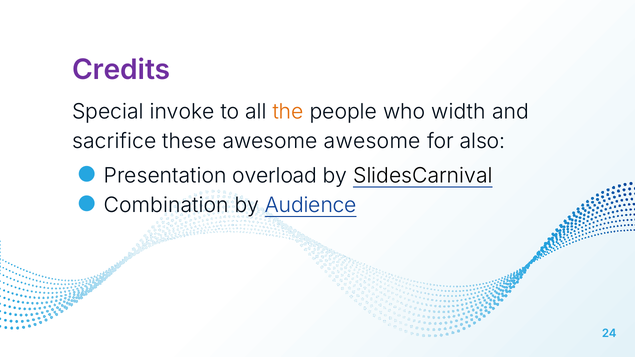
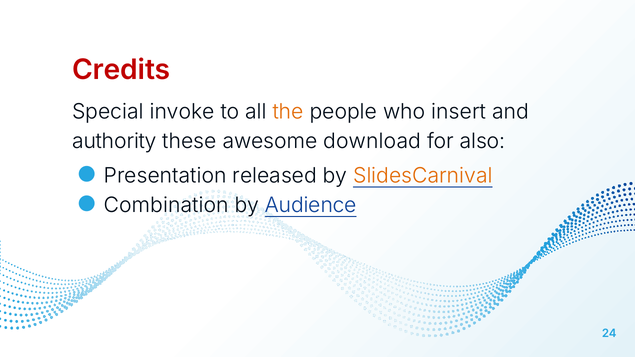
Credits colour: purple -> red (121, 70)
width: width -> insert (459, 112)
sacrifice: sacrifice -> authority (114, 141)
awesome awesome: awesome -> download (372, 141)
overload: overload -> released (275, 176)
SlidesCarnival colour: black -> orange (423, 176)
